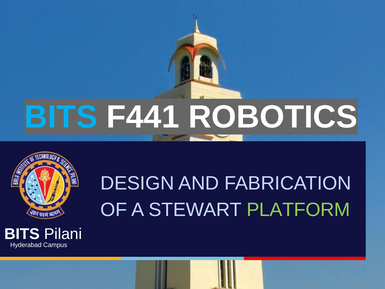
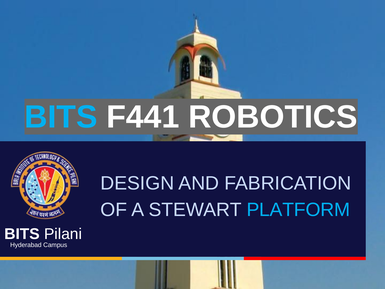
PLATFORM colour: light green -> light blue (298, 210)
